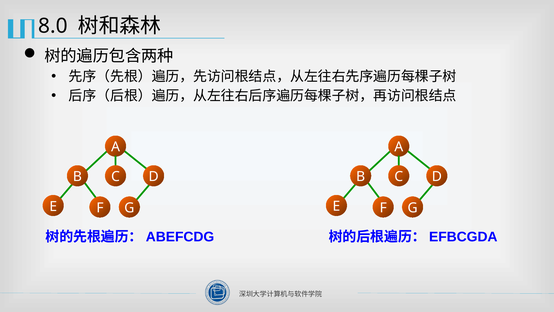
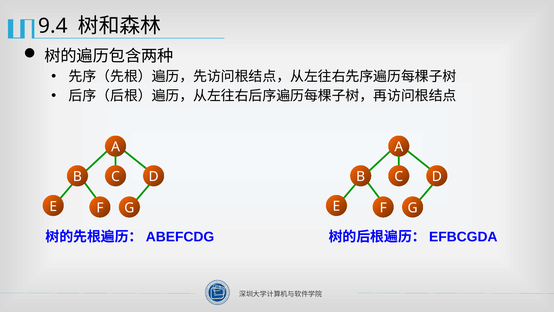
8.0: 8.0 -> 9.4 (53, 26)
